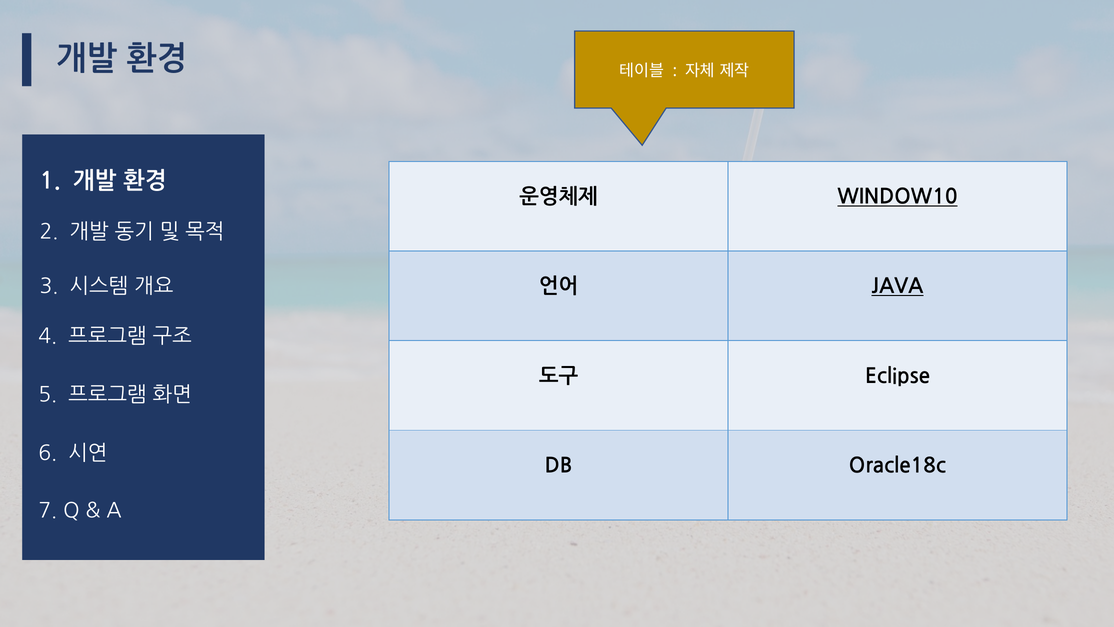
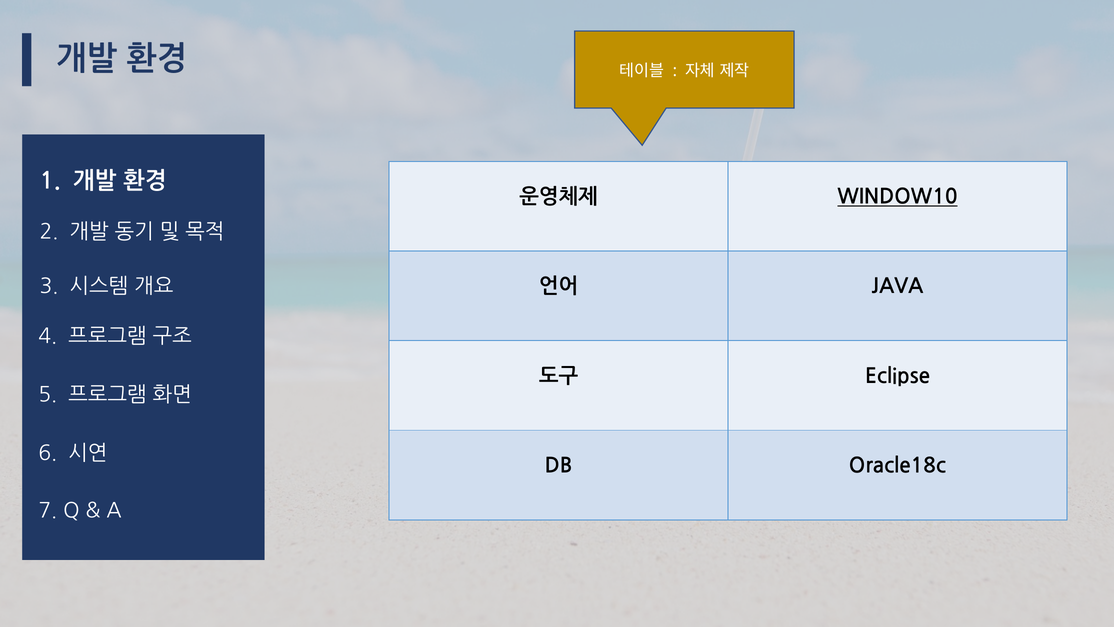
JAVA underline: present -> none (897, 286)
